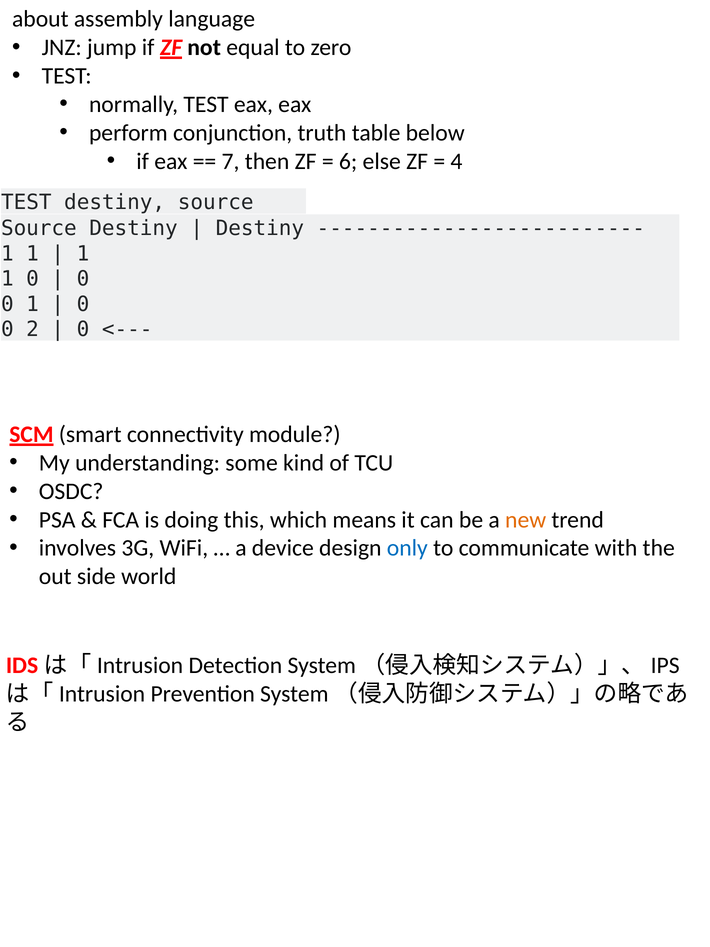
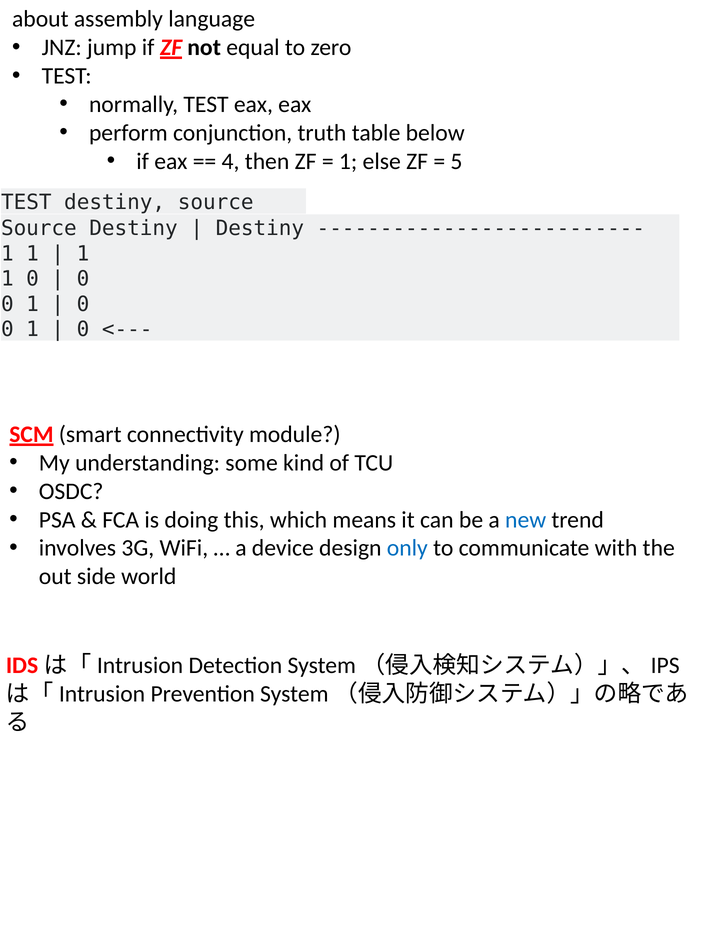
7: 7 -> 4 (231, 161)
6: 6 -> 1 (348, 161)
4: 4 -> 5 (456, 161)
2: 2 -> 1 (33, 329)
new colour: orange -> blue (526, 520)
